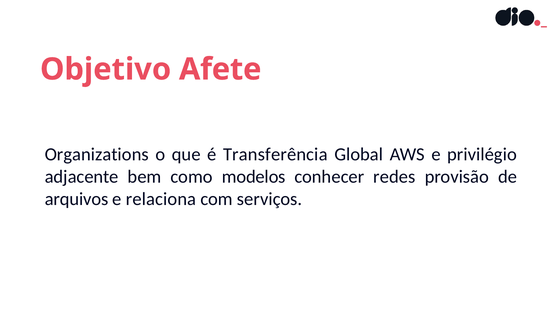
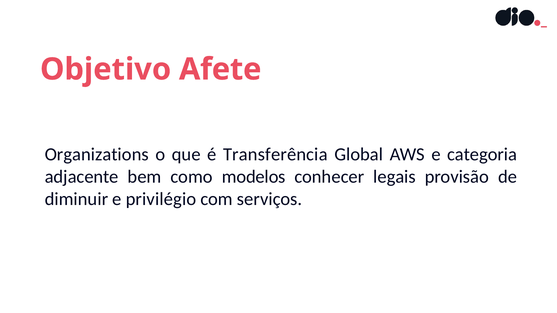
privilégio: privilégio -> categoria (482, 155)
redes: redes -> legais (394, 177)
arquivos: arquivos -> diminuir (76, 199)
relaciona: relaciona -> privilégio (161, 199)
